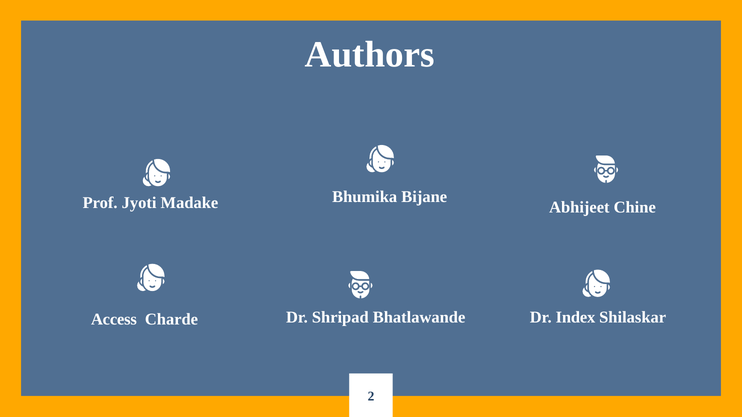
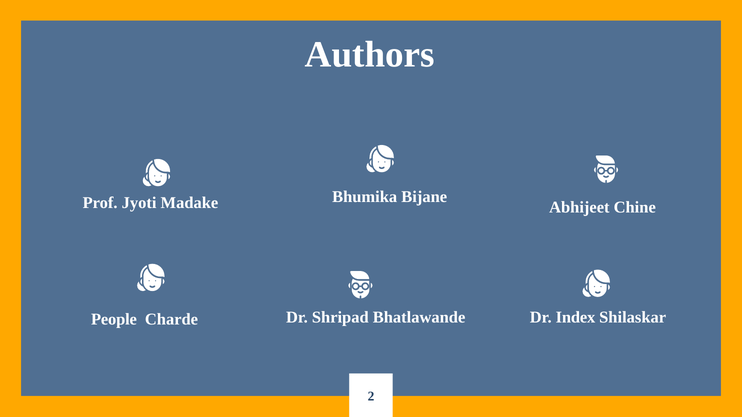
Access: Access -> People (114, 320)
